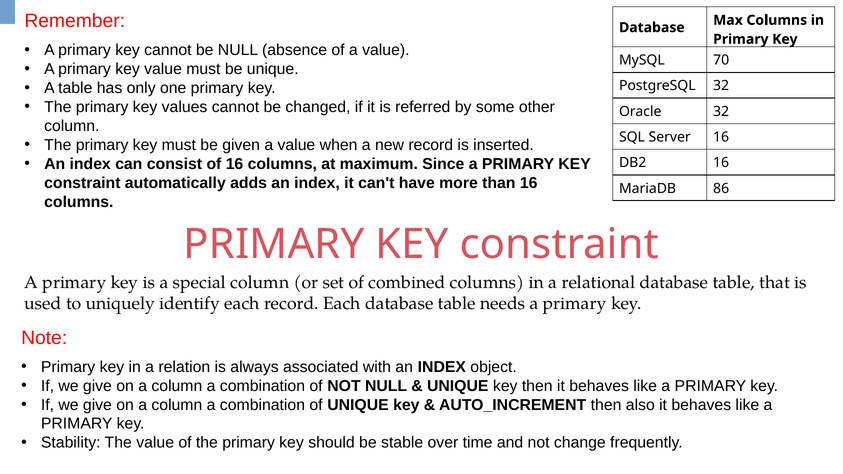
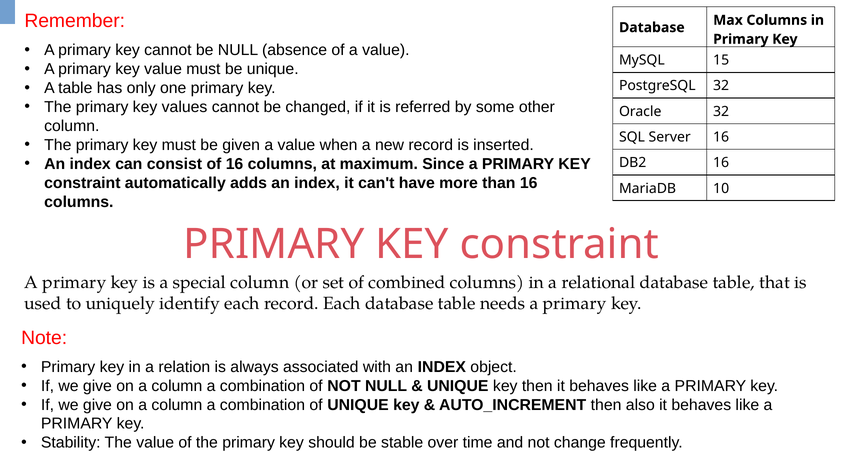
70: 70 -> 15 (721, 60)
86: 86 -> 10 (721, 188)
